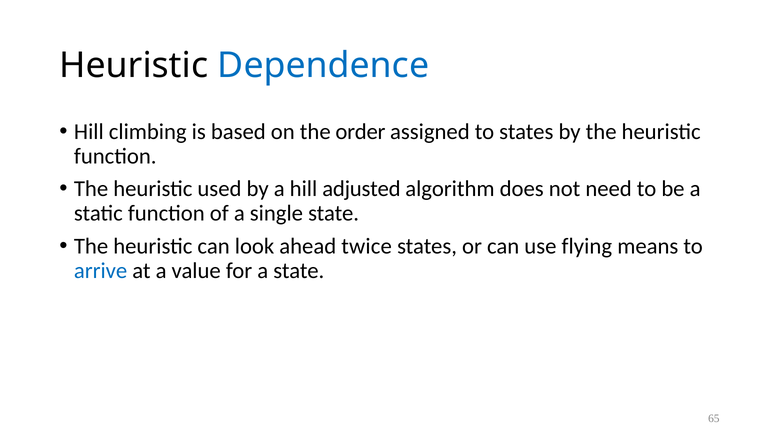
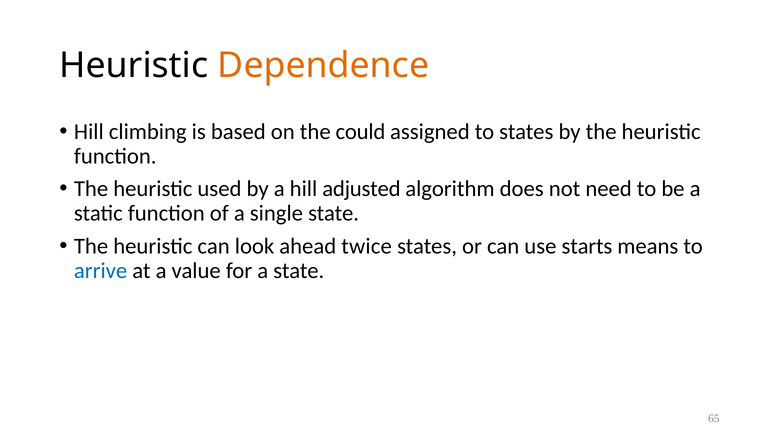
Dependence colour: blue -> orange (323, 65)
order: order -> could (360, 132)
flying: flying -> starts (587, 246)
